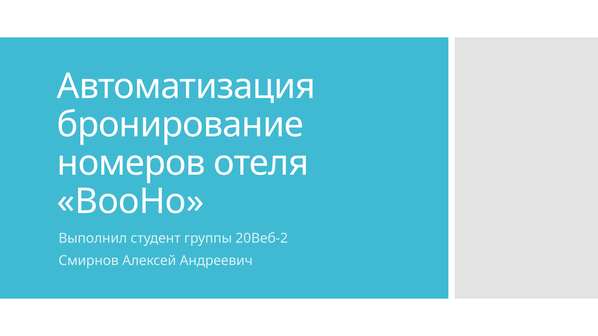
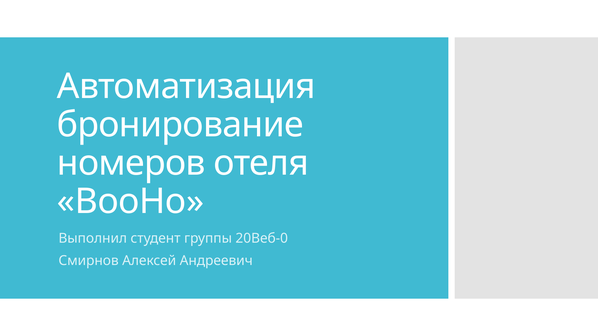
20Веб-2: 20Веб-2 -> 20Веб-0 (262, 239)
